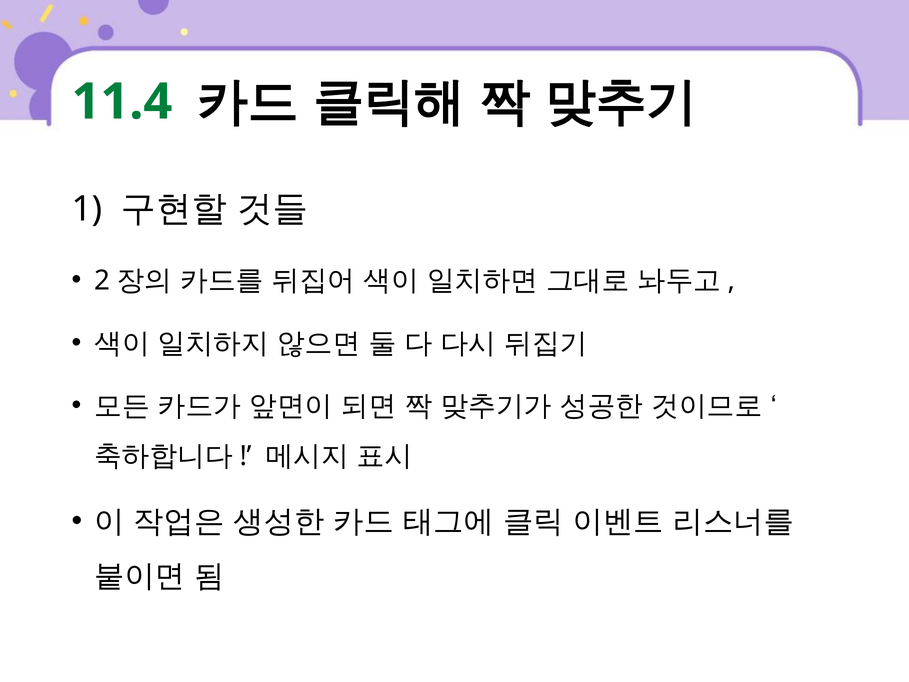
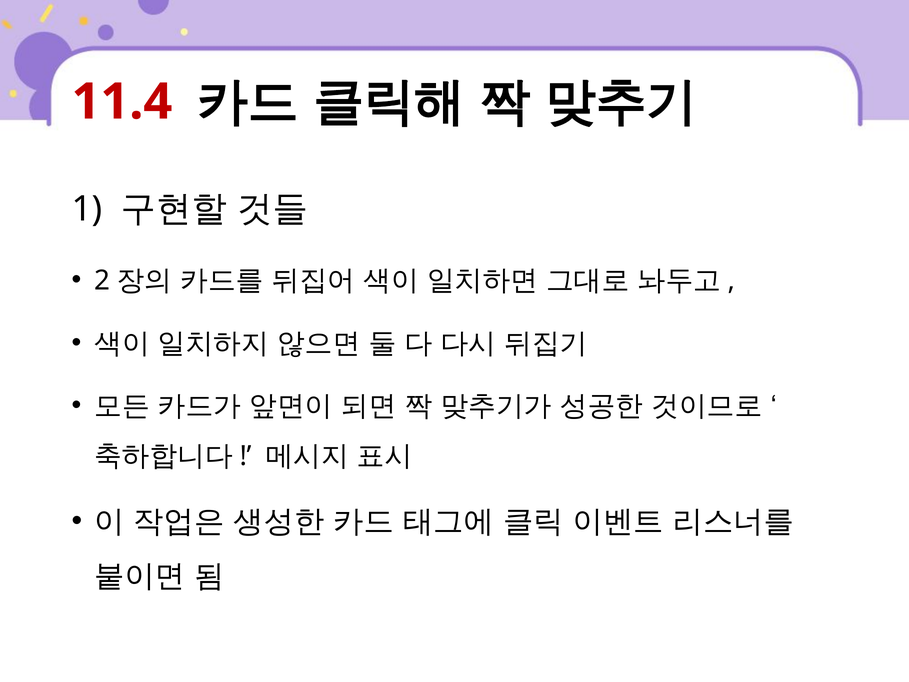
11.4 colour: green -> red (122, 102)
